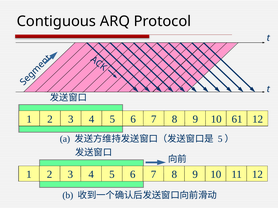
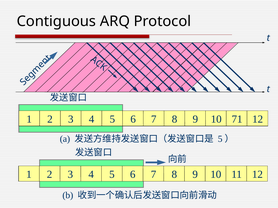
61: 61 -> 71 (237, 119)
